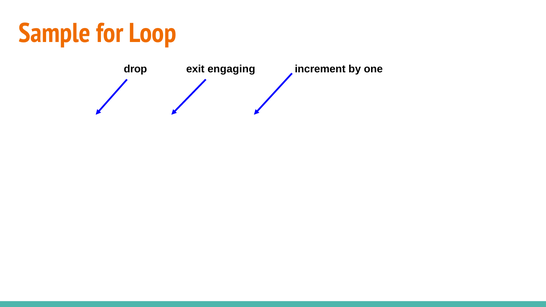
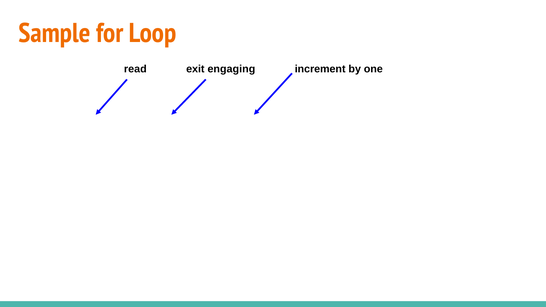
drop: drop -> read (135, 69)
